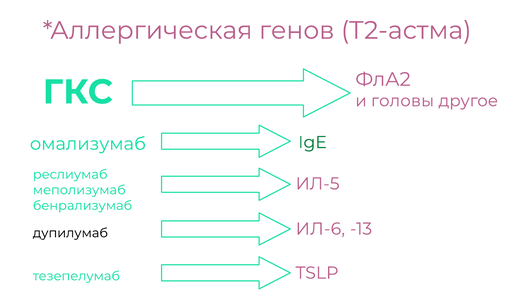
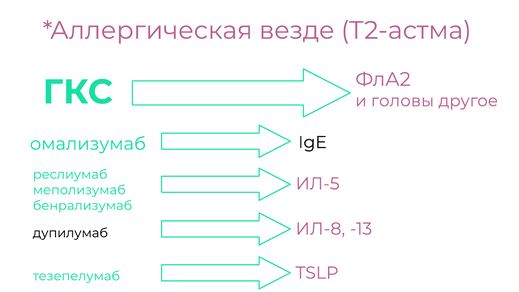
генов: генов -> везде (297, 30)
IgE colour: green -> black (313, 142)
ИЛ-6: ИЛ-6 -> ИЛ-8 (320, 229)
